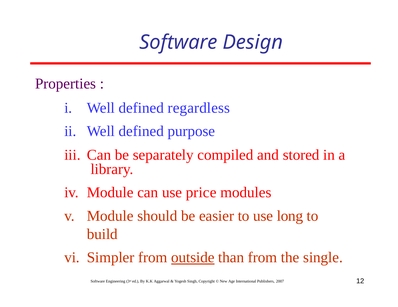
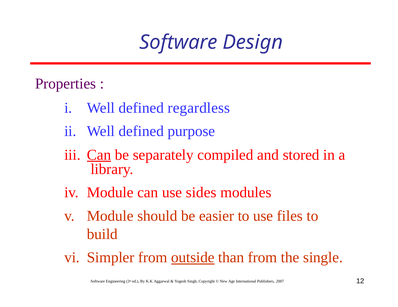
Can underline: none -> present (99, 155)
price: price -> sides (201, 193)
long: long -> files (290, 216)
